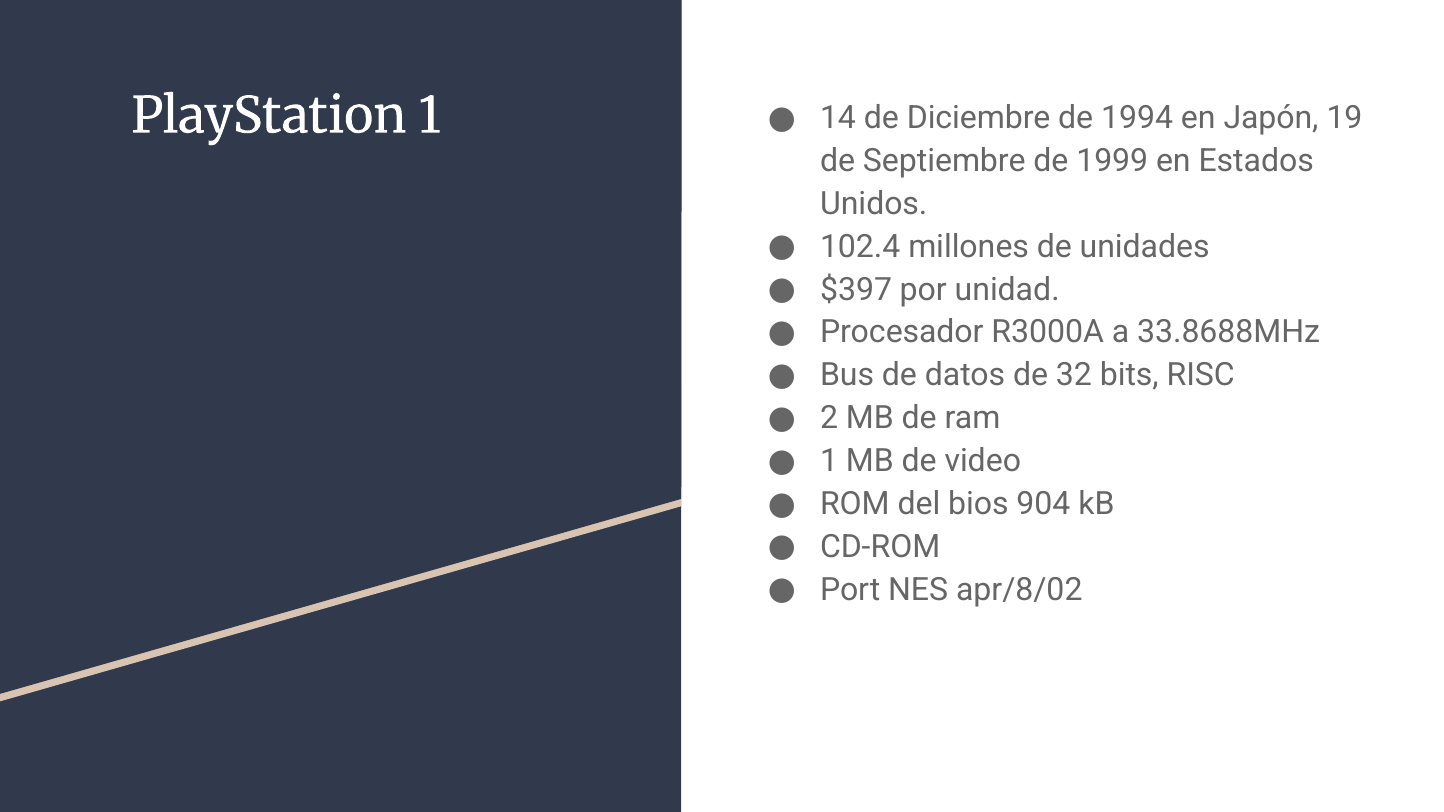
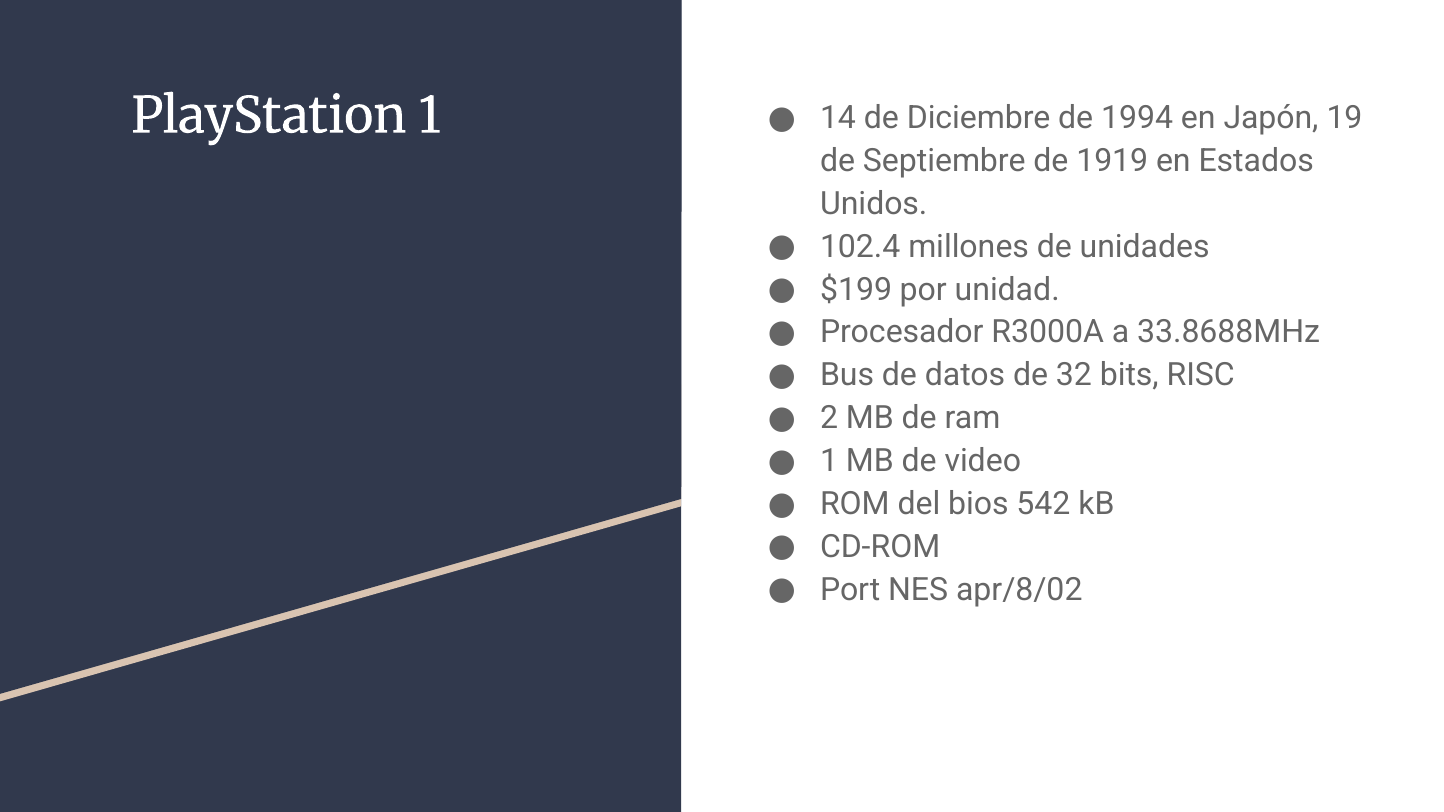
1999: 1999 -> 1919 (1112, 161)
$397: $397 -> $199 (856, 290)
904: 904 -> 542 (1043, 504)
